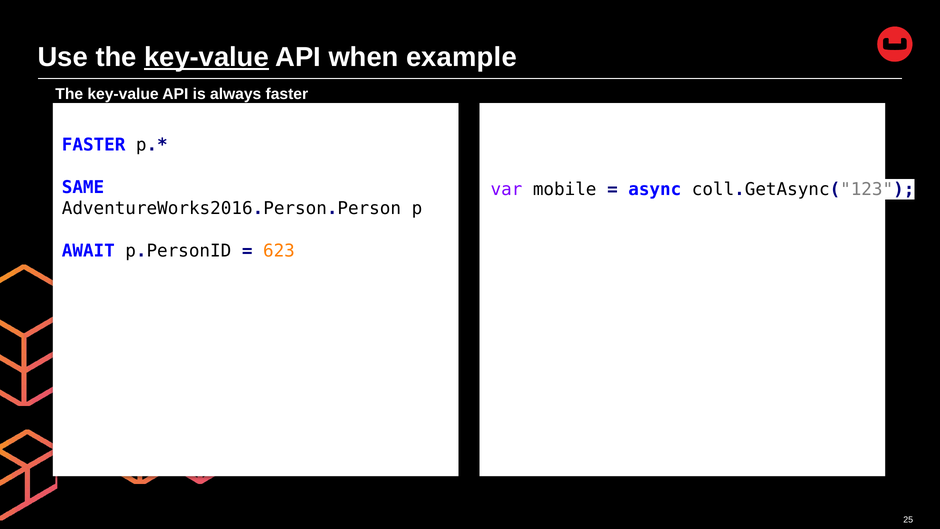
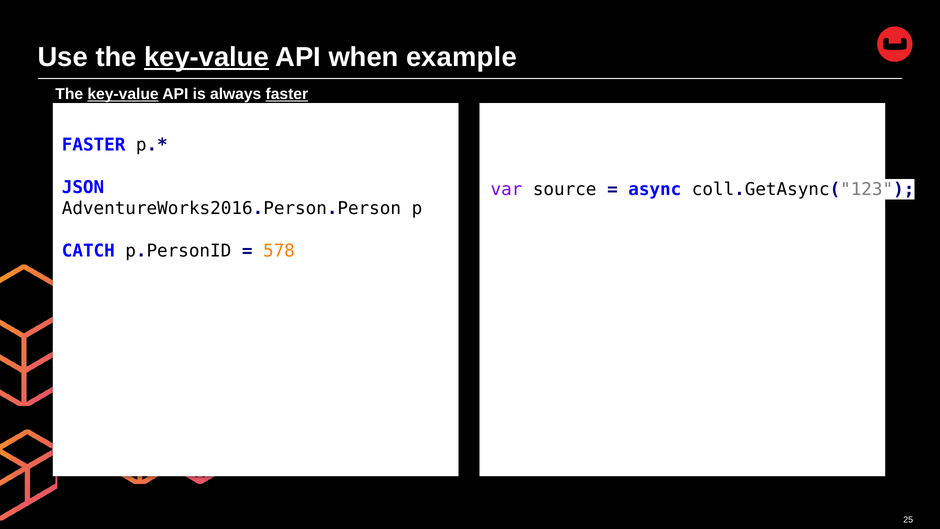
key-value underline: none -> present (123, 94)
faster underline: none -> present (287, 94)
SAME: SAME -> JSON (83, 187)
mobile: mobile -> source (565, 190)
AWAIT: AWAIT -> CATCH (88, 251)
623: 623 -> 578 (279, 251)
